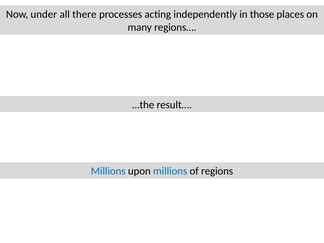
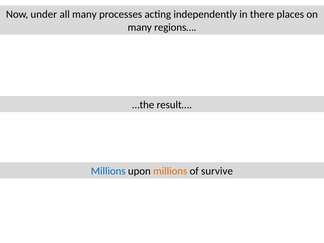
all there: there -> many (84, 14)
those: those -> there (262, 14)
millions colour: blue -> orange (170, 171)
regions: regions -> survive (217, 171)
